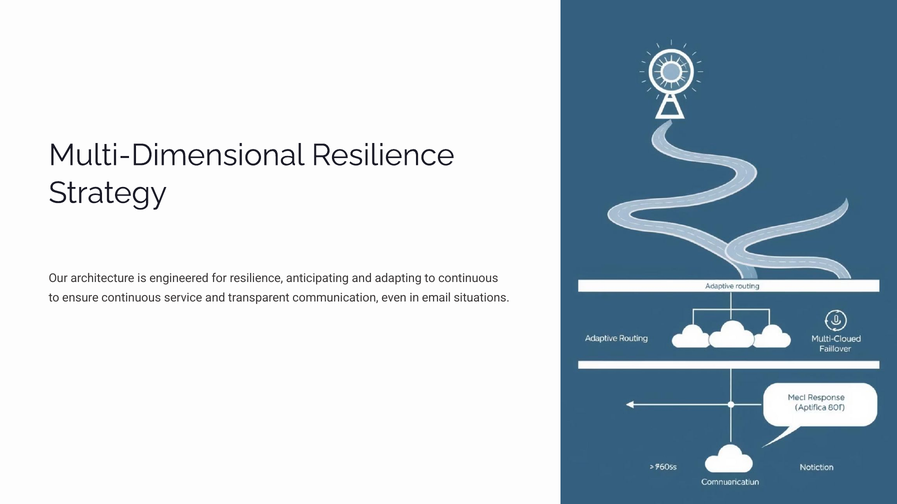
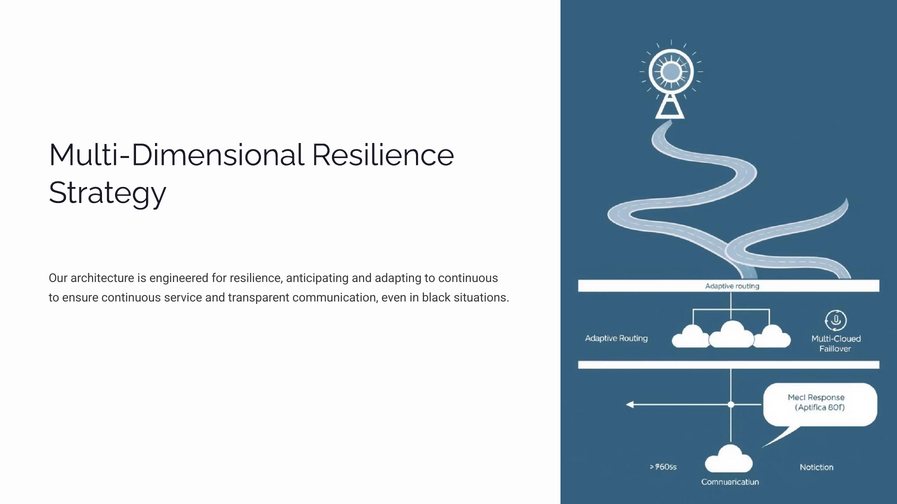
email: email -> black (436, 298)
